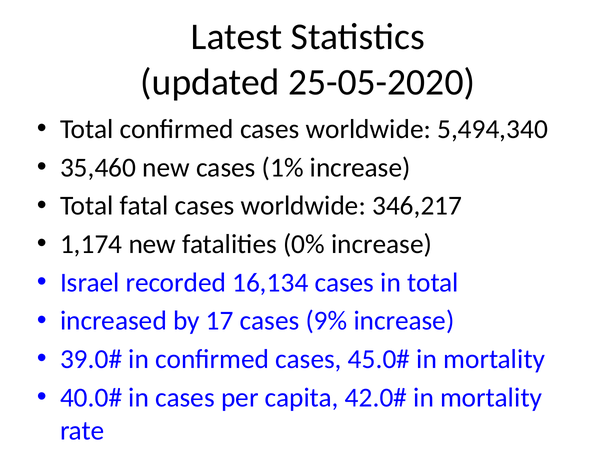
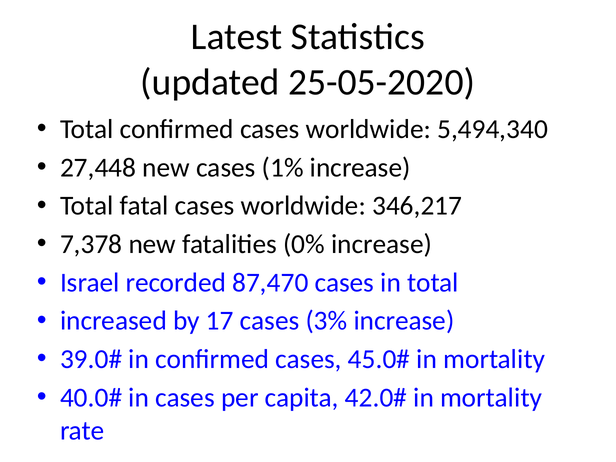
35,460: 35,460 -> 27,448 (98, 168)
1,174: 1,174 -> 7,378 (91, 244)
16,134: 16,134 -> 87,470 (270, 283)
9%: 9% -> 3% (326, 321)
